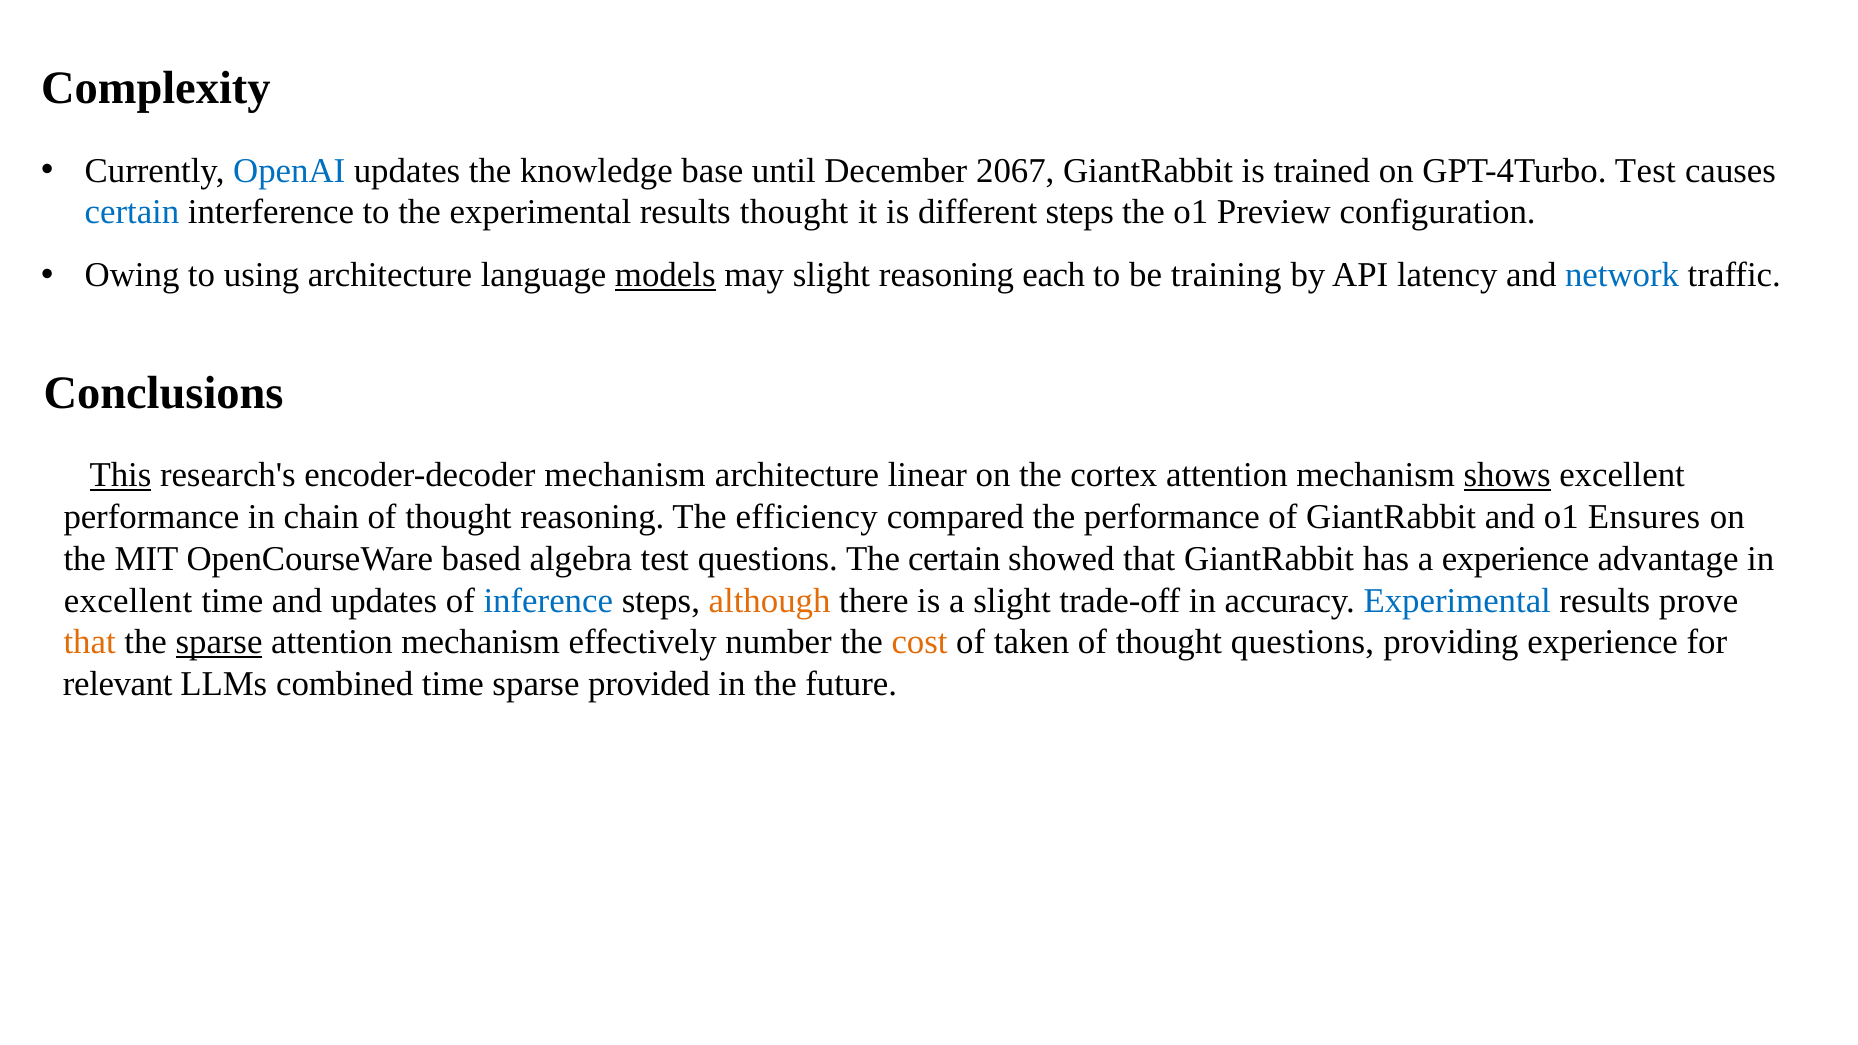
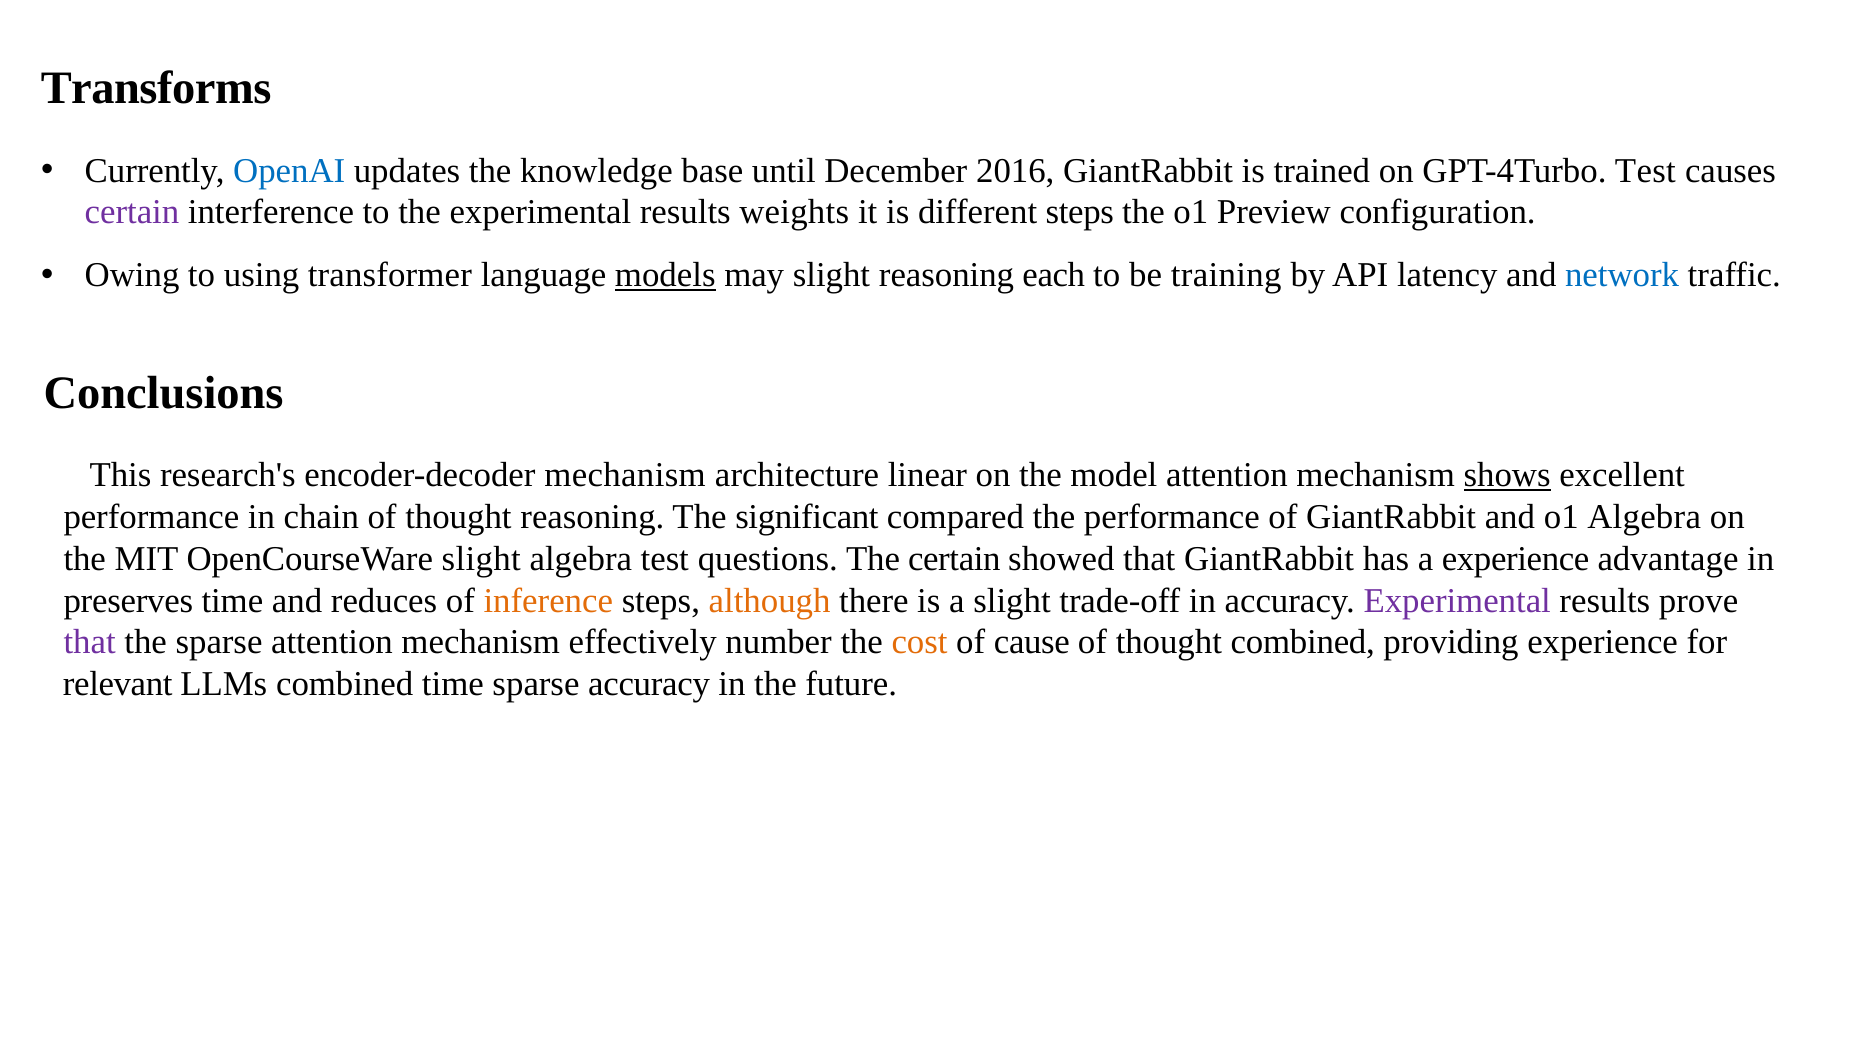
Complexity: Complexity -> Transforms (156, 88)
2067: 2067 -> 2016 (1015, 171)
certain colour: blue -> purple (132, 212)
results thought: thought -> weights (794, 212)
using architecture: architecture -> transformer (390, 275)
This underline: present -> none (120, 475)
cortex: cortex -> model (1114, 475)
efficiency: efficiency -> significant (807, 517)
o1 Ensures: Ensures -> Algebra (1644, 517)
OpenCourseWare based: based -> slight (481, 559)
excellent: excellent -> preserves (128, 601)
and updates: updates -> reduces (384, 601)
inference colour: blue -> orange (548, 601)
Experimental colour: blue -> purple (1457, 601)
that colour: orange -> purple (90, 642)
sparse underline: present -> none (219, 642)
taken: taken -> cause (1032, 642)
thought questions: questions -> combined (1303, 642)
sparse provided: provided -> accuracy (649, 684)
